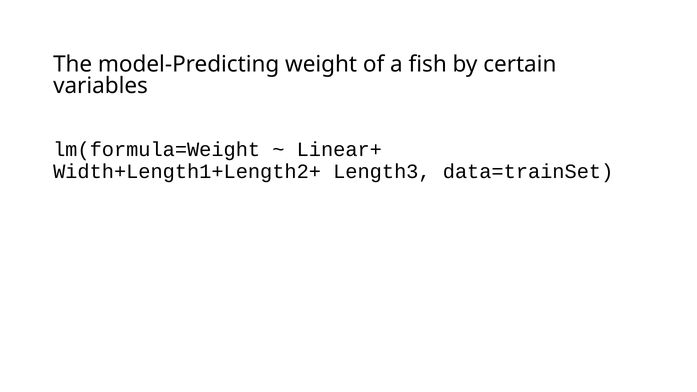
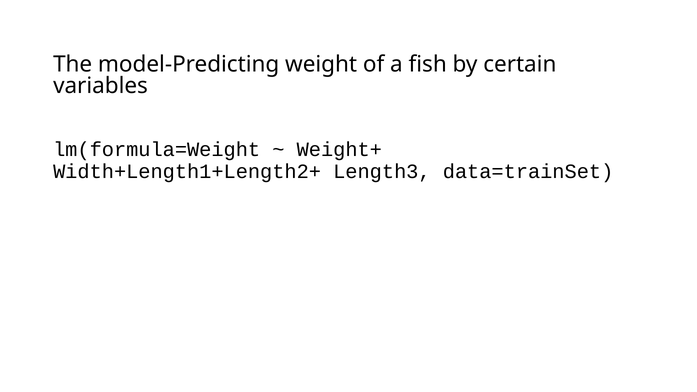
Linear+: Linear+ -> Weight+ (339, 150)
